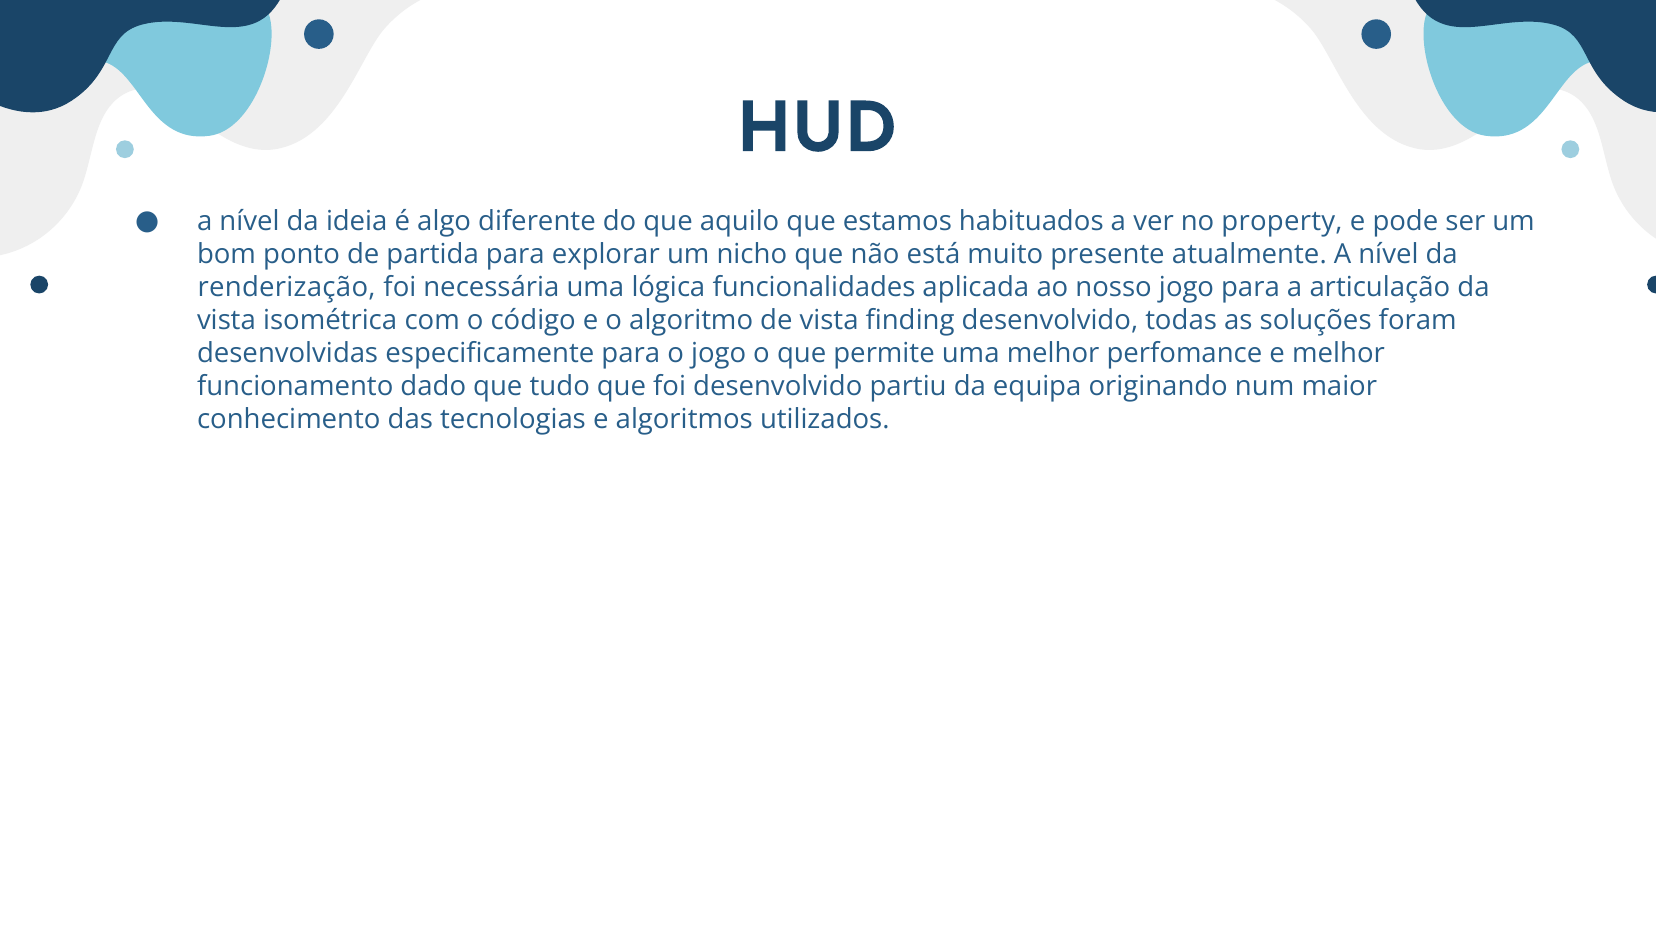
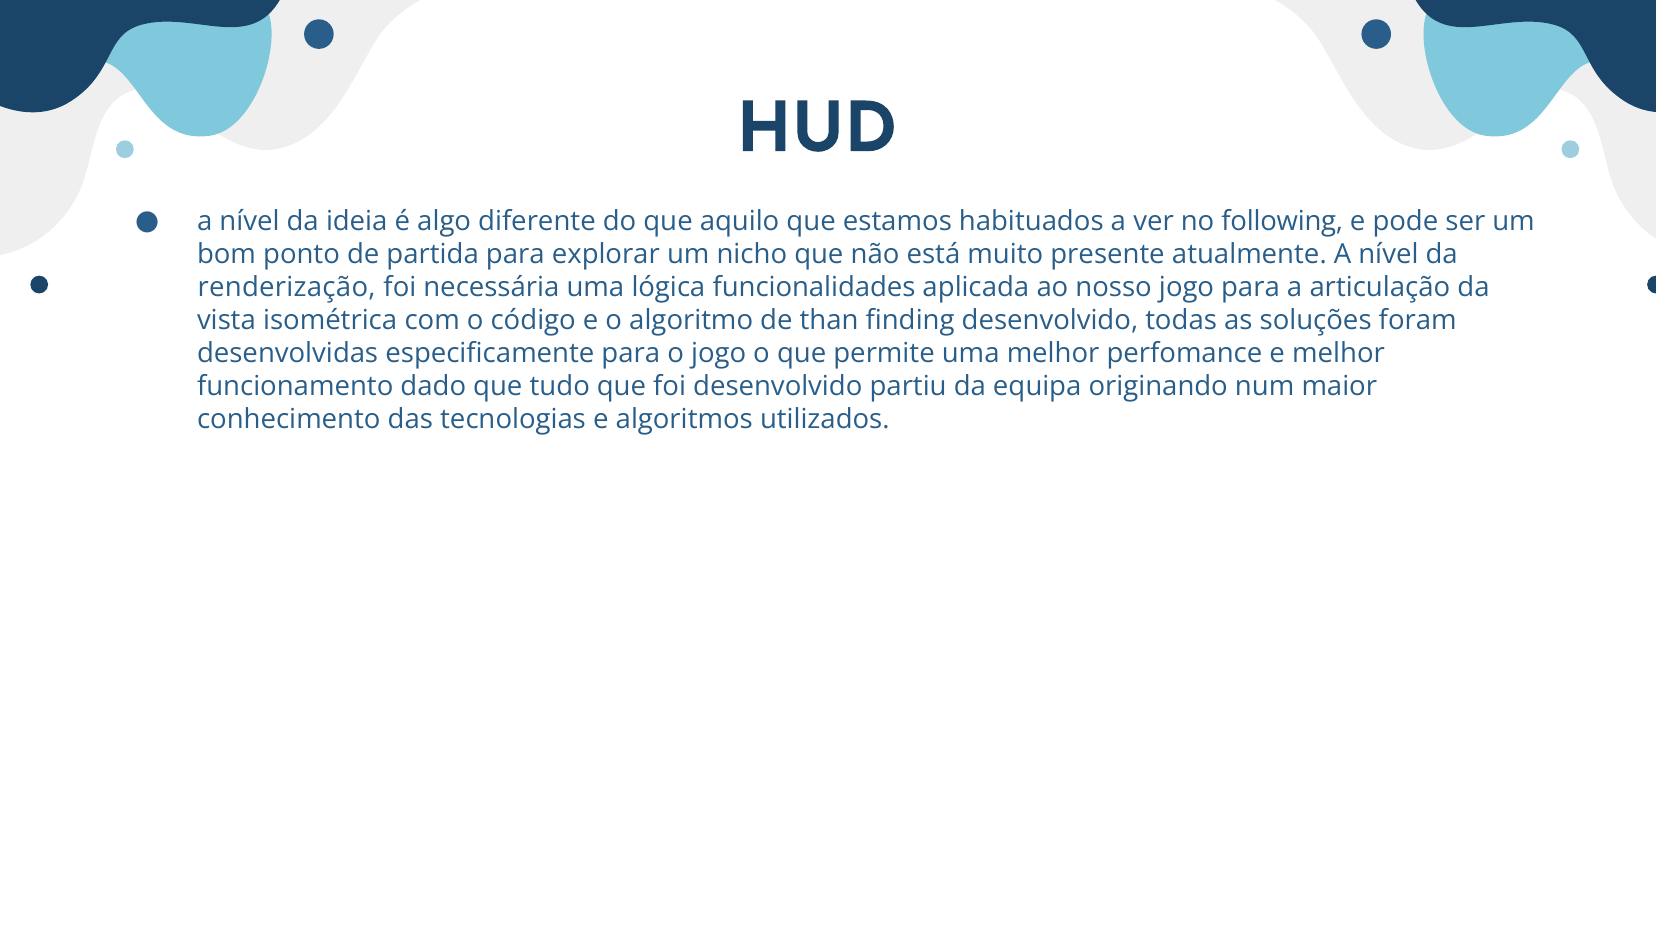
property: property -> following (1282, 221)
de vista: vista -> than (829, 321)
